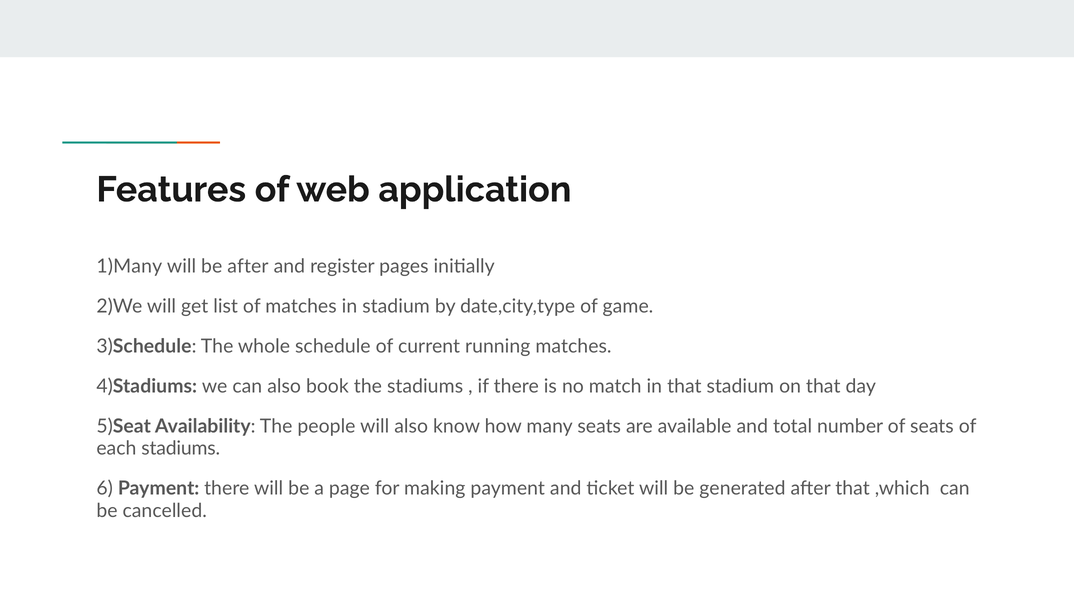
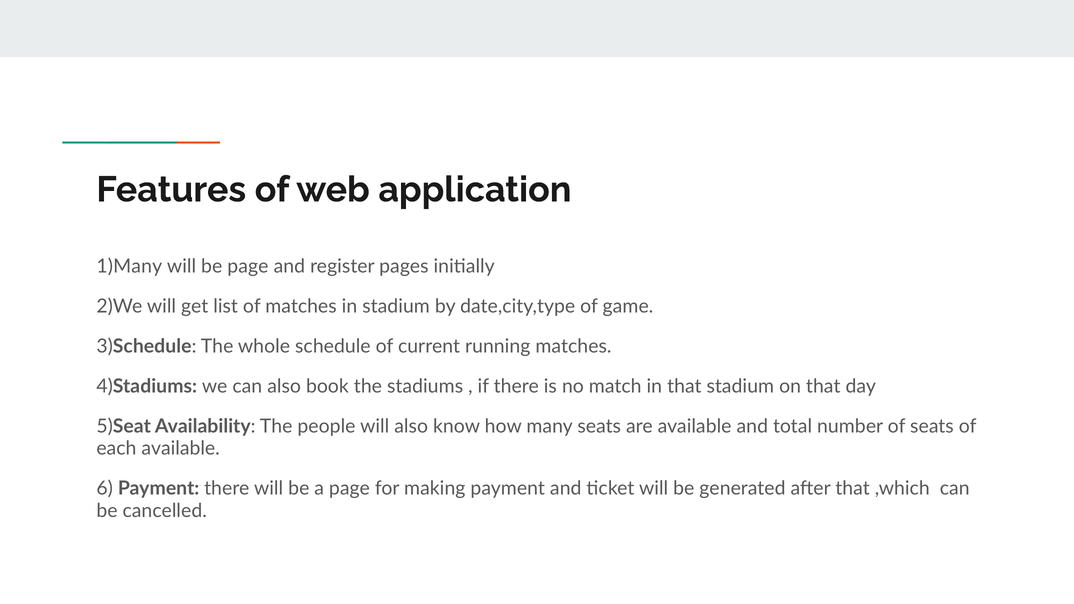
be after: after -> page (248, 266)
each stadiums: stadiums -> available (181, 449)
